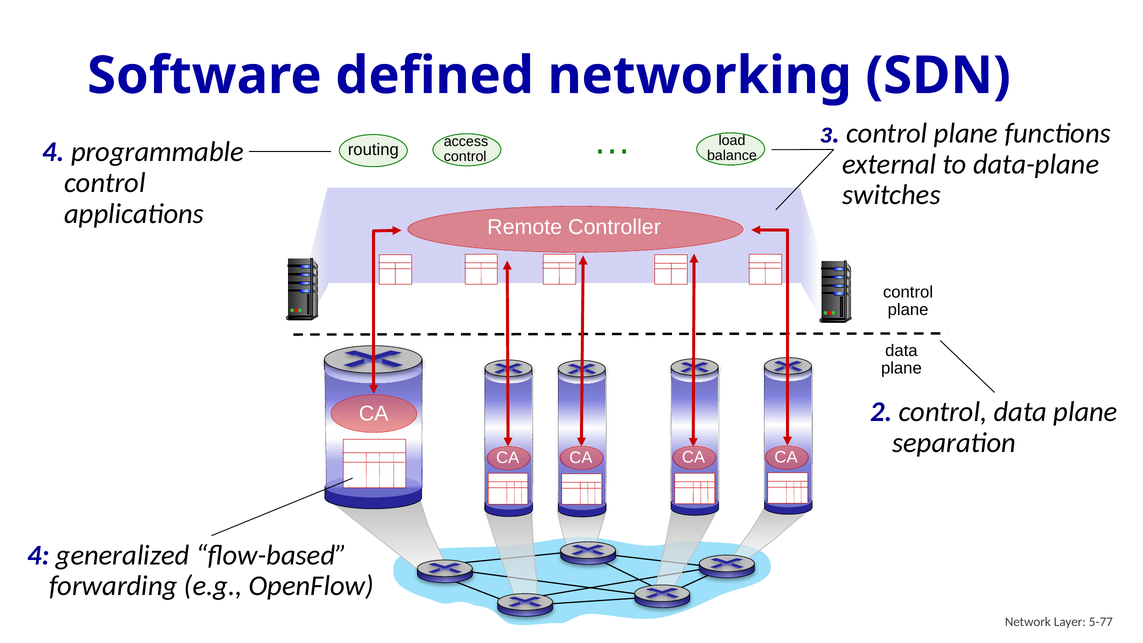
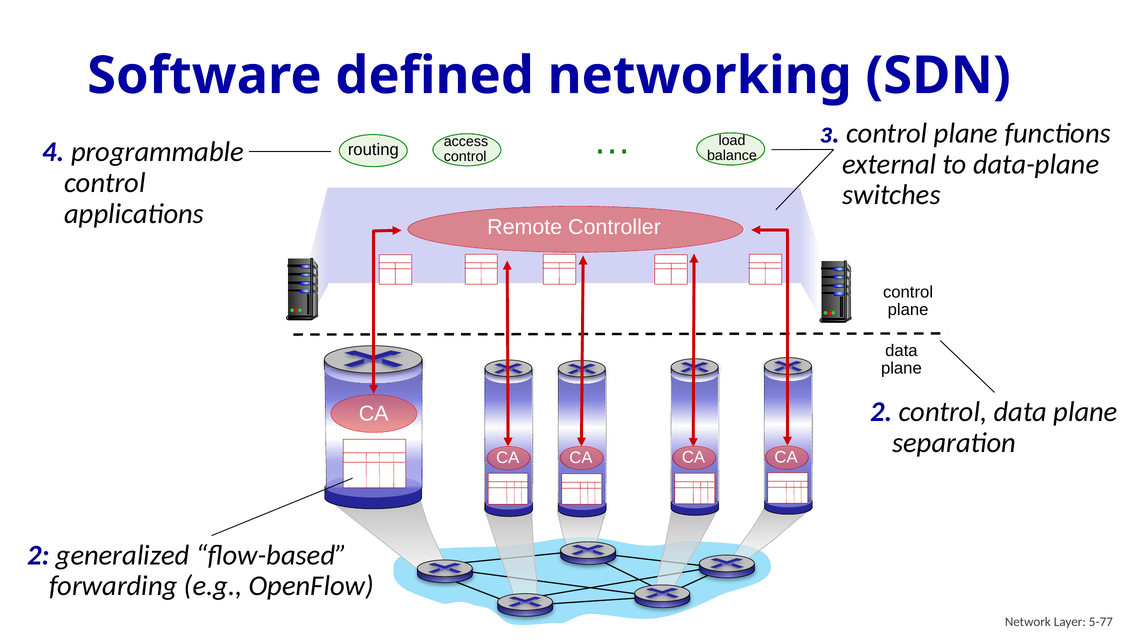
4: 4 -> 2 (38, 555)
